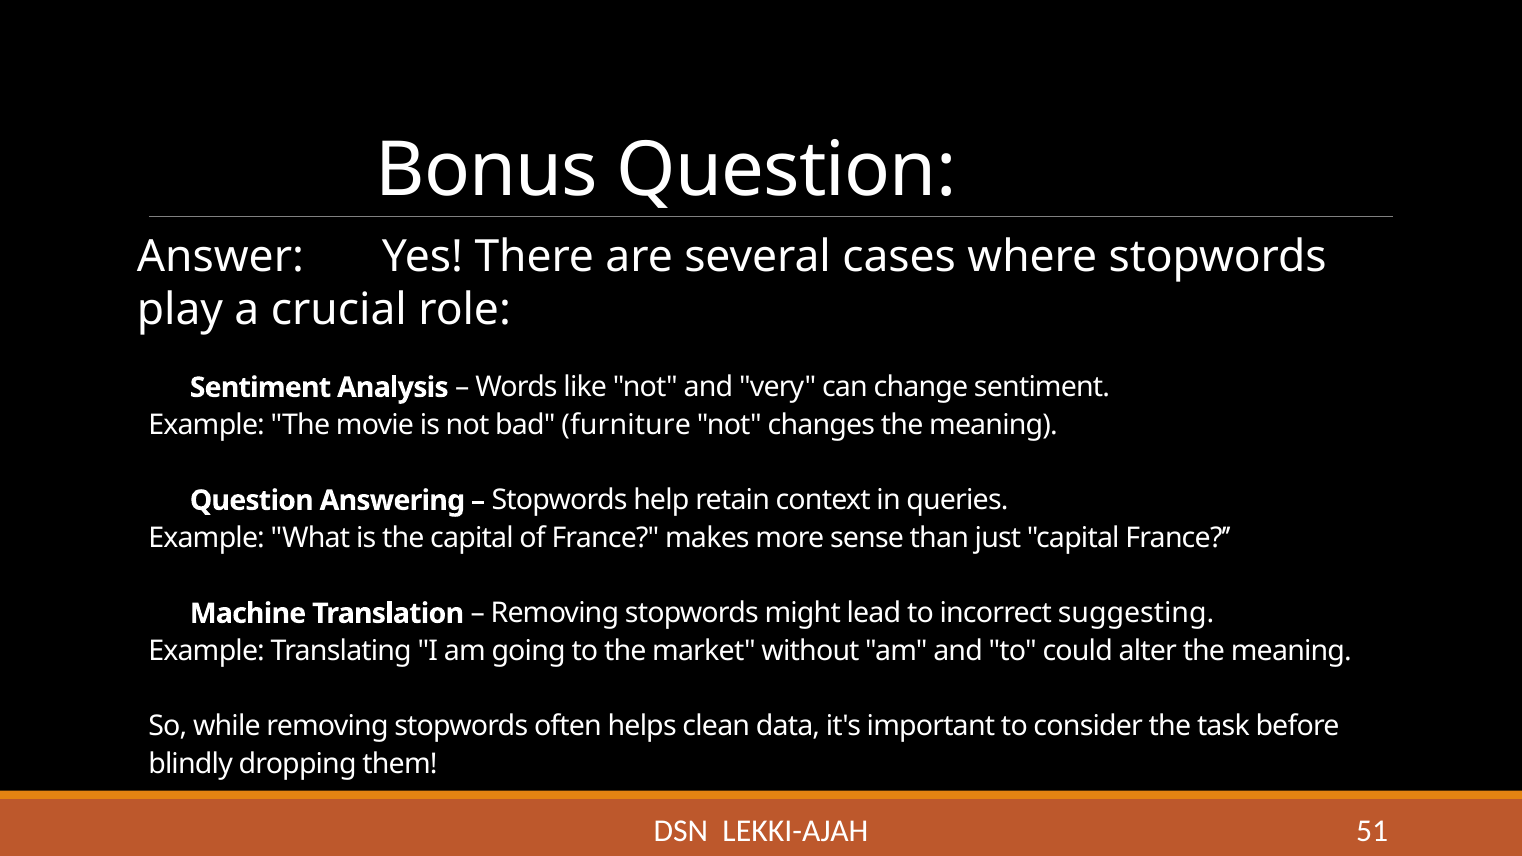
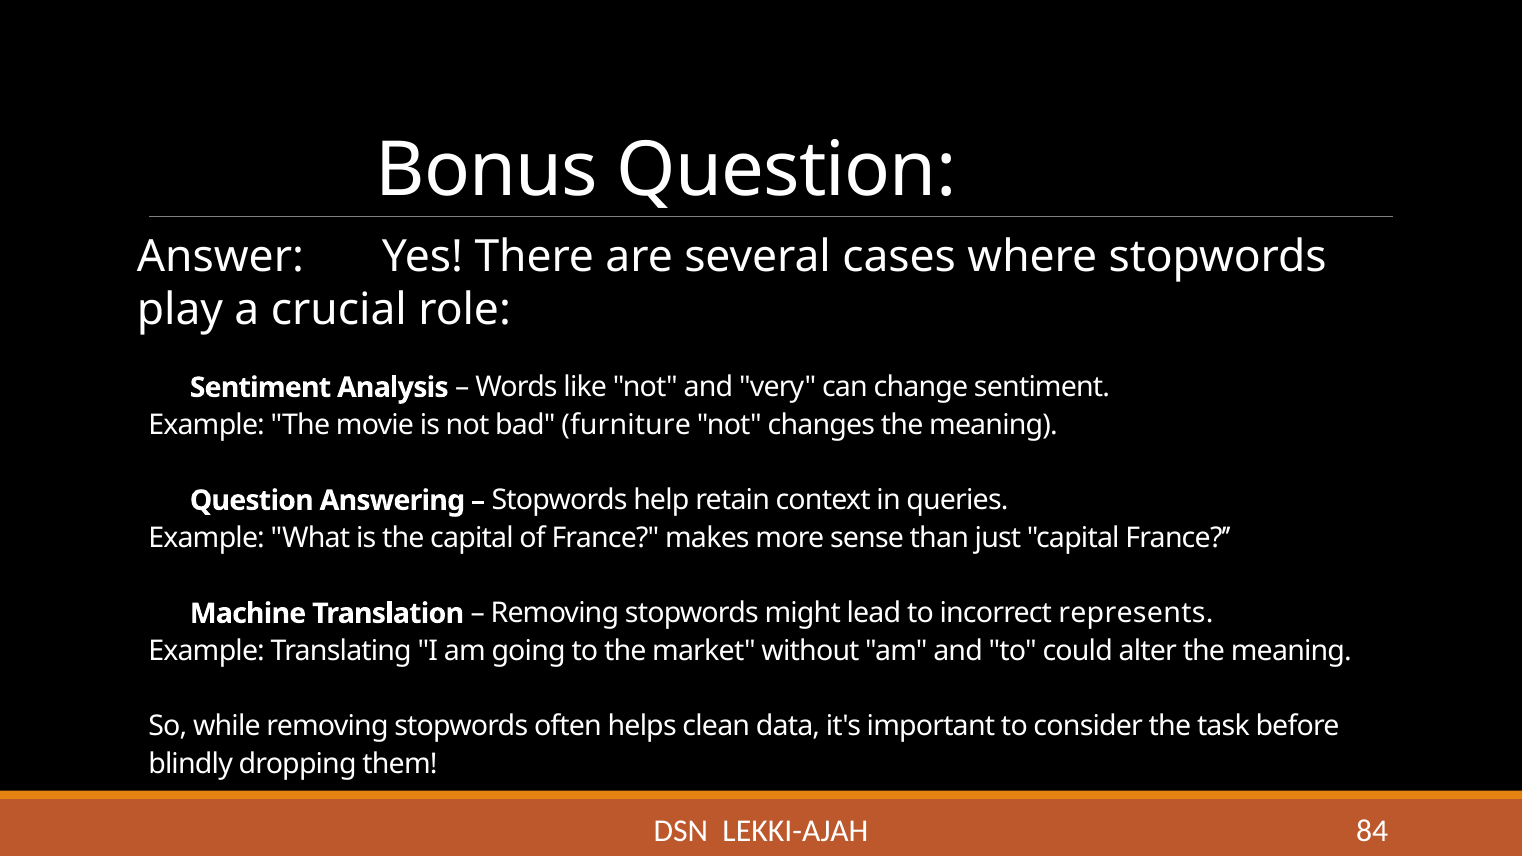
suggesting: suggesting -> represents (1136, 614)
51: 51 -> 84 (1372, 831)
